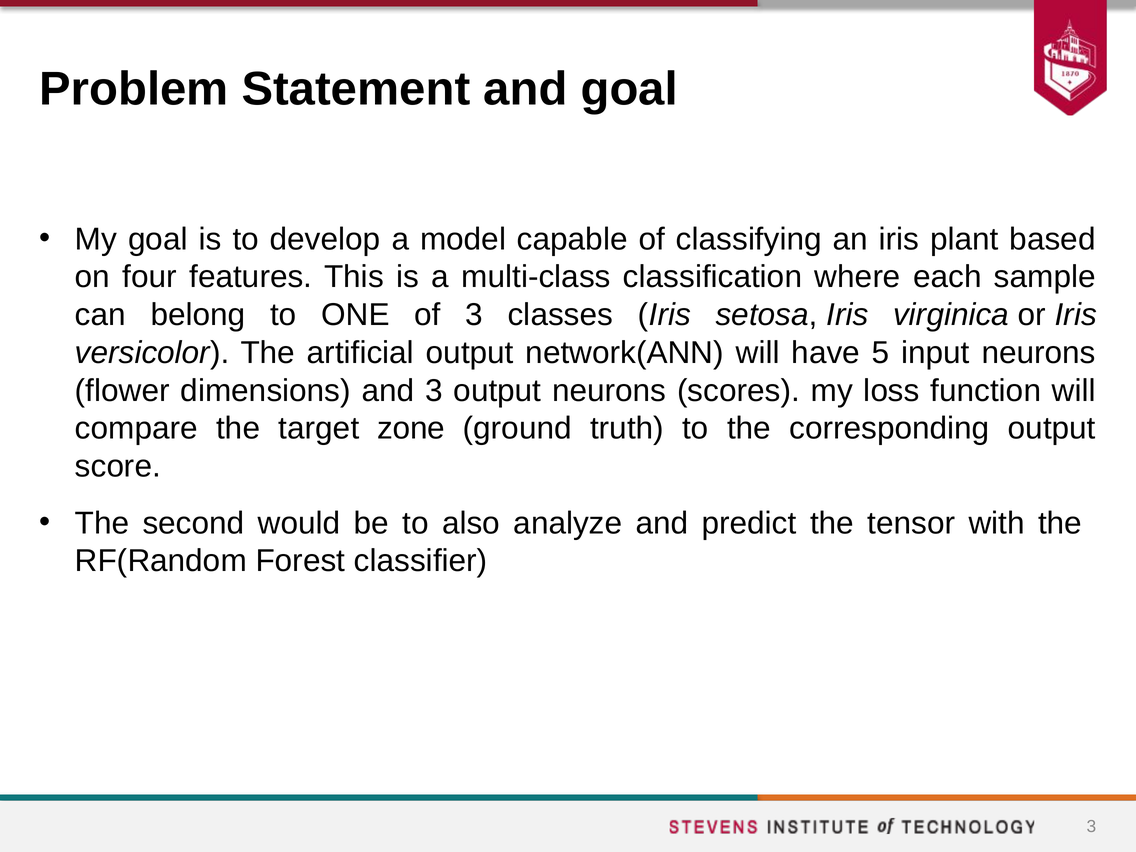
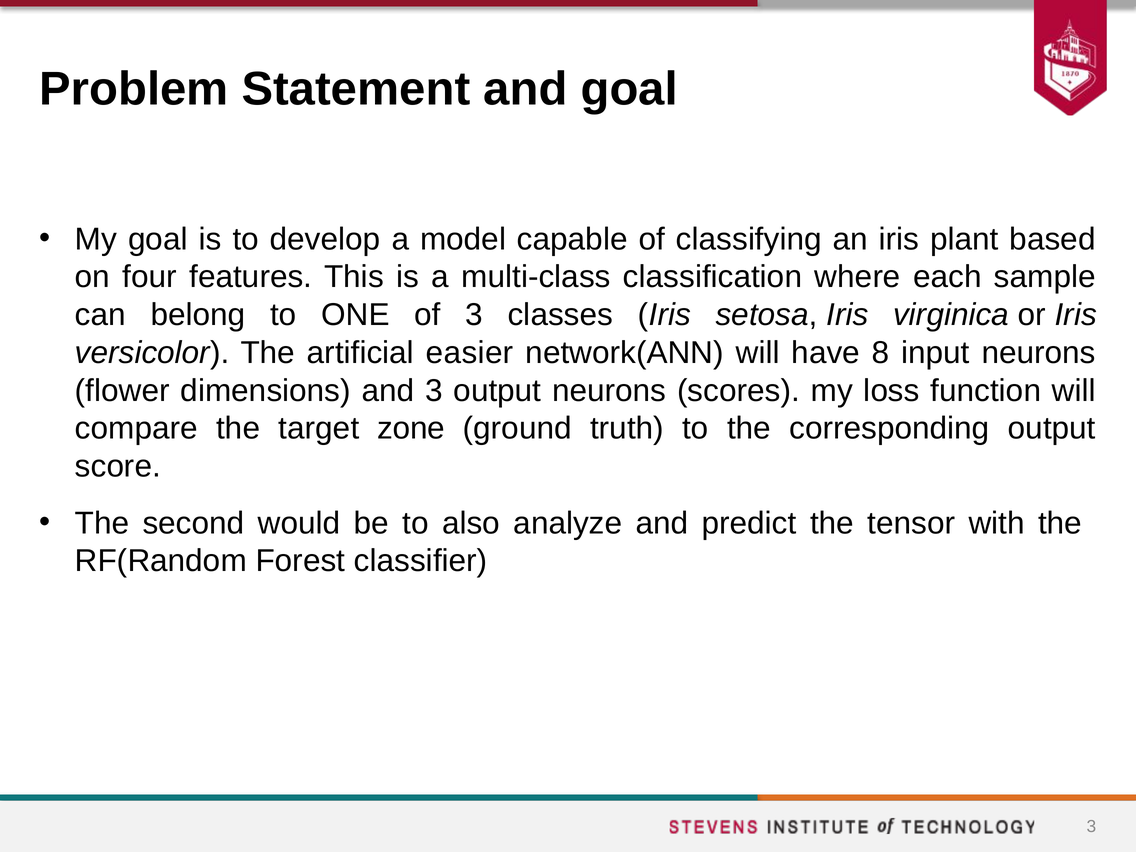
artificial output: output -> easier (470, 353)
5: 5 -> 8 (881, 353)
